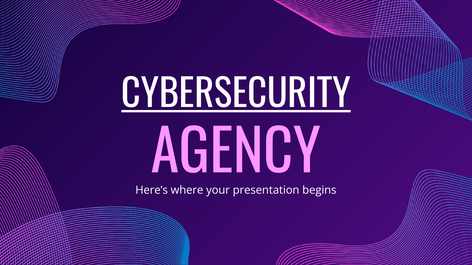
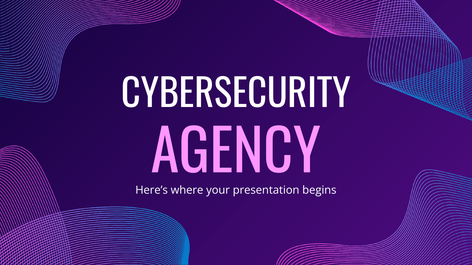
CYBERSECURITY underline: present -> none (236, 95)
